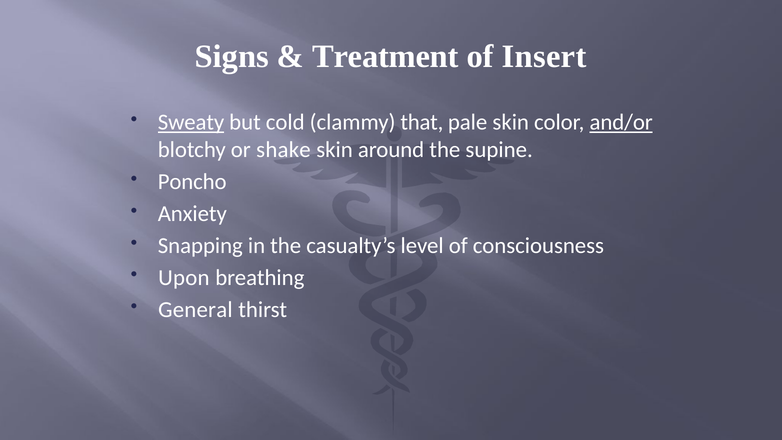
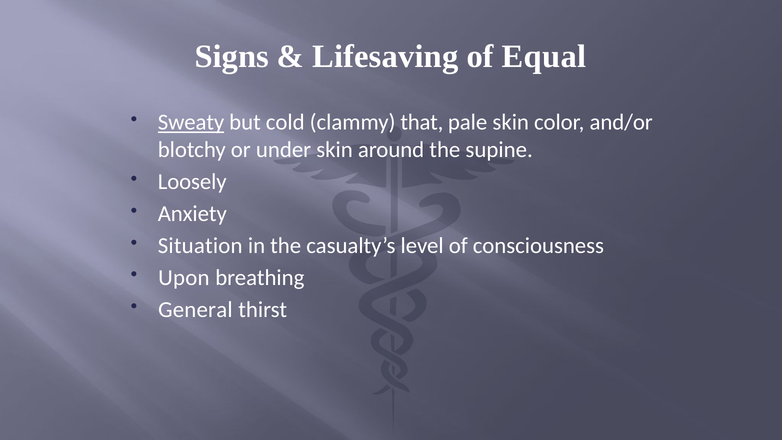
Treatment: Treatment -> Lifesaving (385, 57)
Insert: Insert -> Equal (544, 57)
and/or underline: present -> none (621, 122)
shake: shake -> under (284, 150)
Poncho: Poncho -> Loosely (192, 182)
Snapping: Snapping -> Situation (200, 246)
